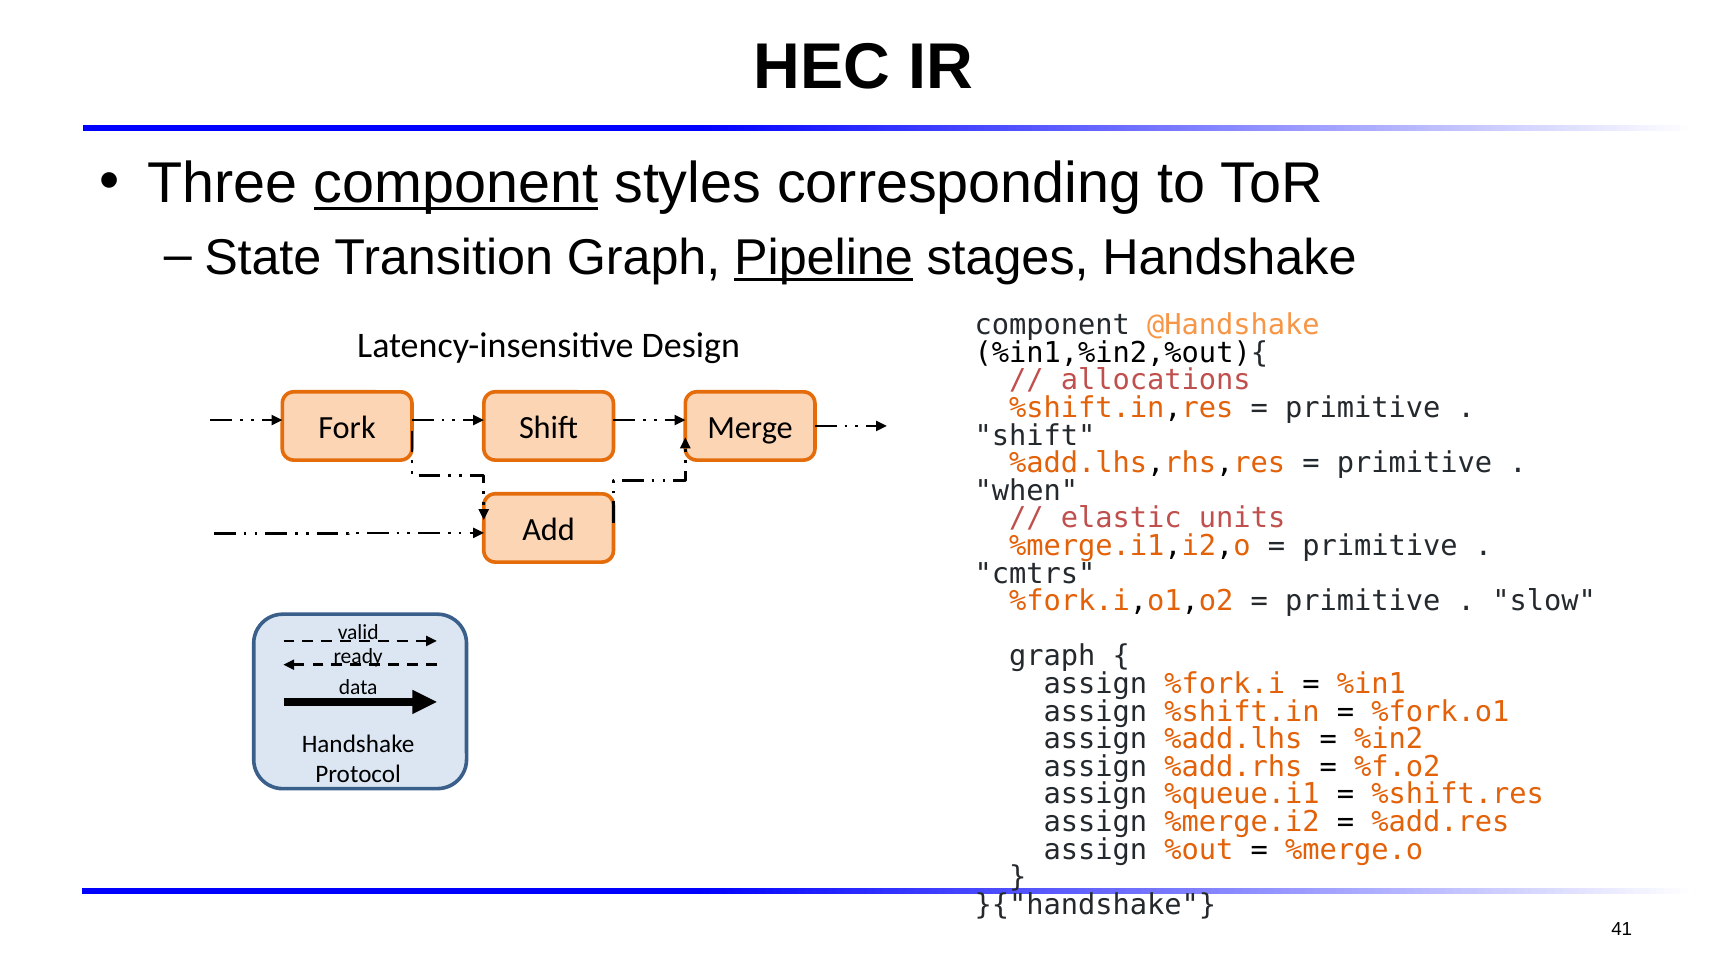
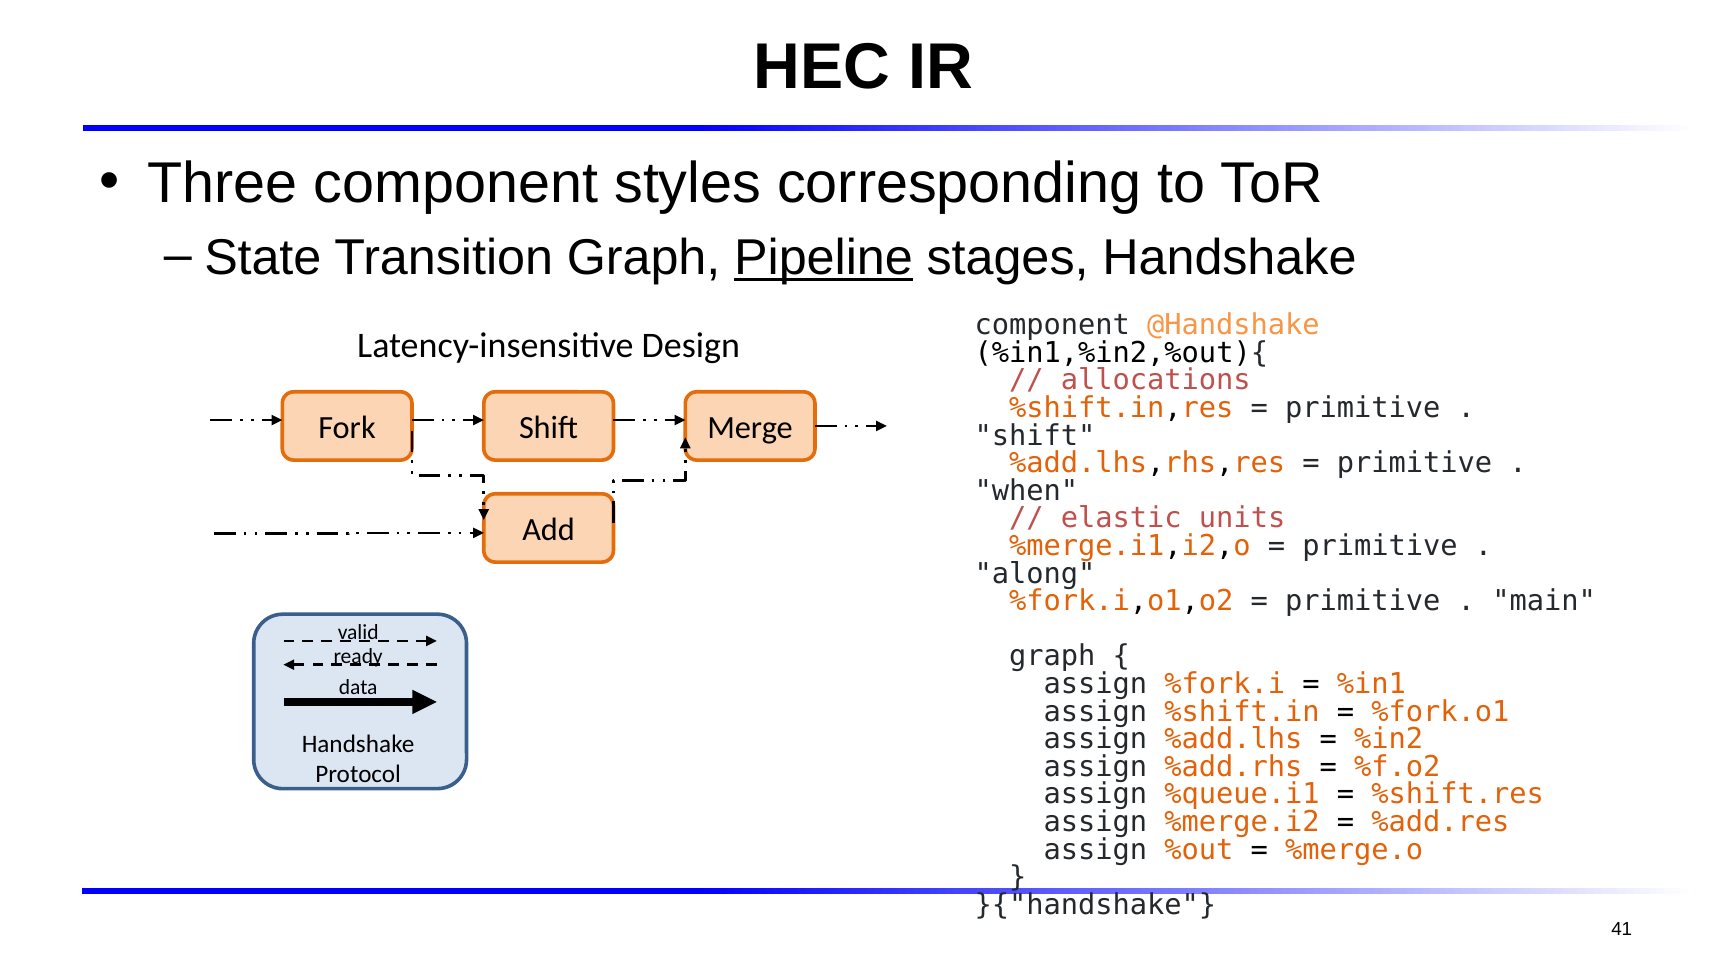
component underline: present -> none (456, 184)
cmtrs: cmtrs -> along (1035, 574)
slow: slow -> main (1544, 601)
